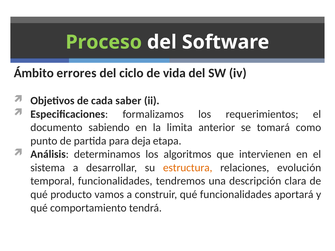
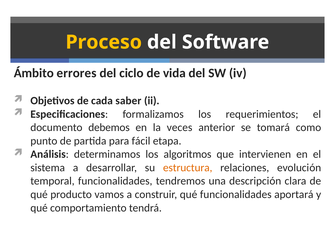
Proceso colour: light green -> yellow (104, 42)
sabiendo: sabiendo -> debemos (109, 128)
limita: limita -> veces (180, 128)
deja: deja -> fácil (141, 141)
